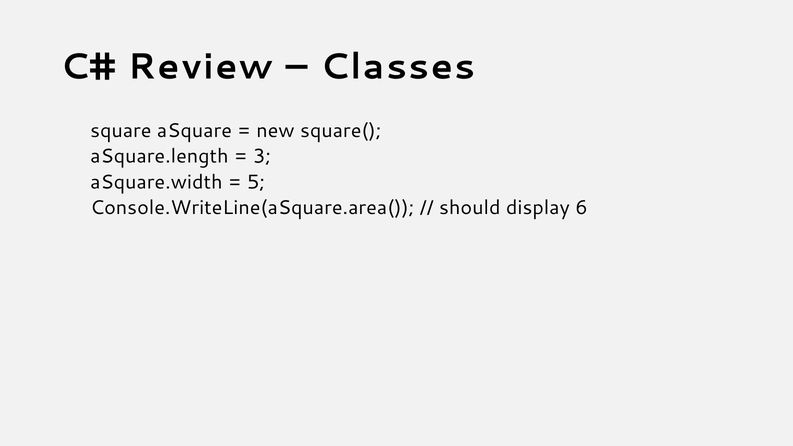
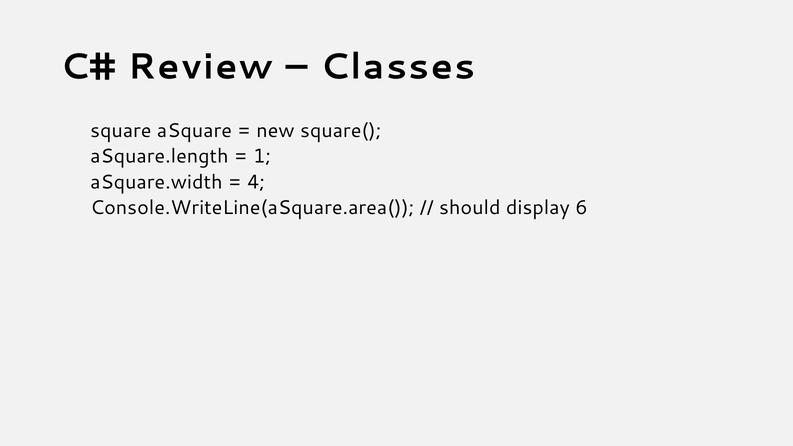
3: 3 -> 1 (262, 156)
5: 5 -> 4 (256, 182)
